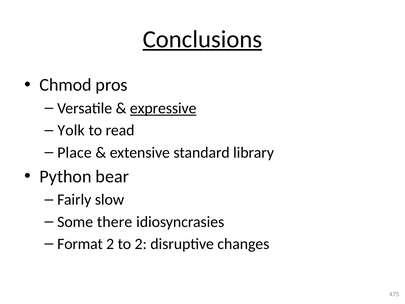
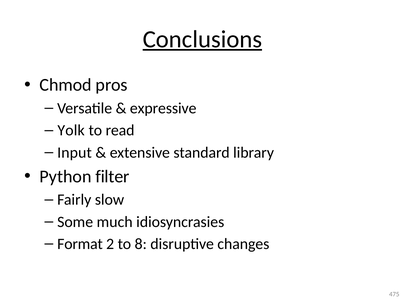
expressive underline: present -> none (163, 108)
Place: Place -> Input (75, 152)
bear: bear -> filter (112, 176)
there: there -> much (115, 222)
to 2: 2 -> 8 (141, 244)
